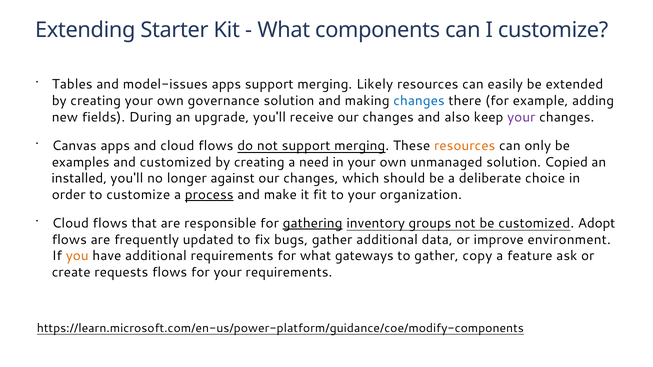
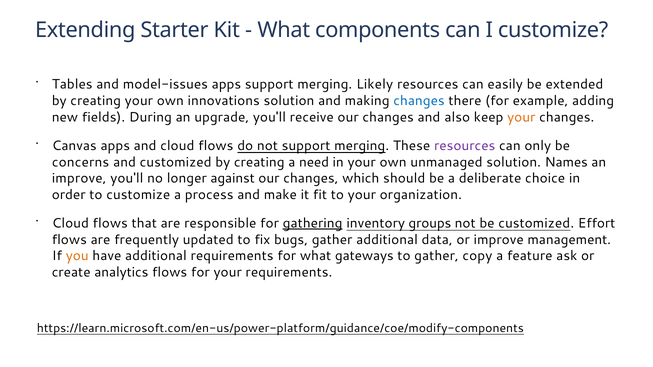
governance: governance -> innovations (224, 101)
your colour: purple -> orange (521, 117)
resources colour: orange -> purple (465, 146)
examples: examples -> concerns (81, 162)
Copied: Copied -> Names (566, 162)
installed: installed -> improve (79, 179)
process underline: present -> none (209, 195)
Adopt: Adopt -> Effort (597, 223)
environment: environment -> management (569, 240)
requests: requests -> analytics (121, 273)
